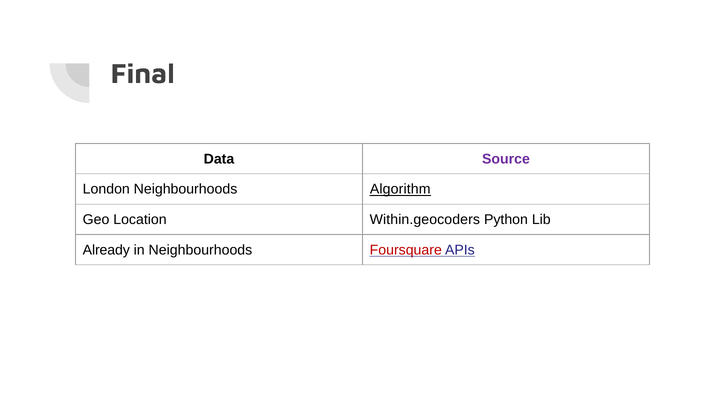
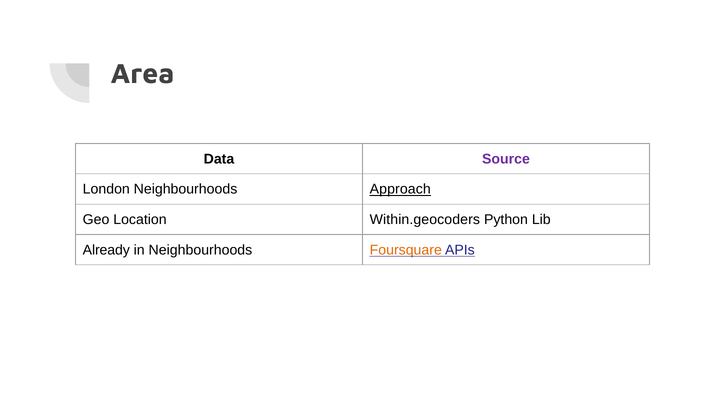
Final: Final -> Area (143, 74)
Algorithm: Algorithm -> Approach (400, 189)
Foursquare colour: red -> orange (406, 250)
